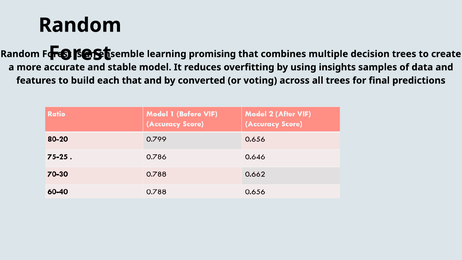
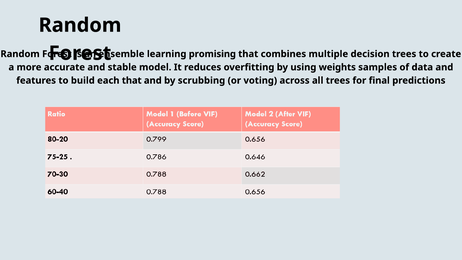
insights: insights -> weights (337, 67)
converted: converted -> scrubbing (201, 80)
